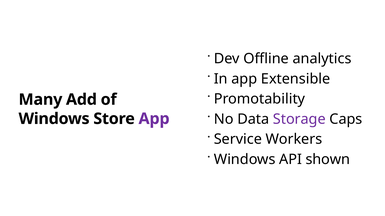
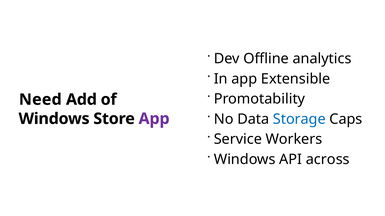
Many: Many -> Need (40, 100)
Storage colour: purple -> blue (299, 119)
shown: shown -> across (328, 160)
